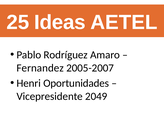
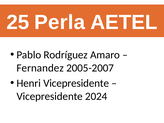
Ideas: Ideas -> Perla (60, 22)
Henri Oportunidades: Oportunidades -> Vicepresidente (76, 83)
2049: 2049 -> 2024 (96, 96)
